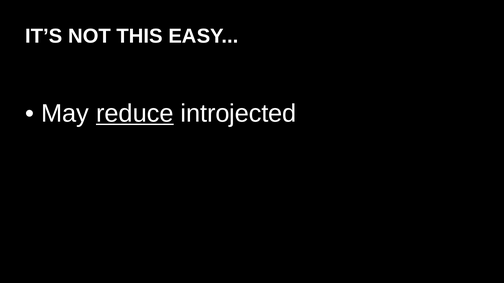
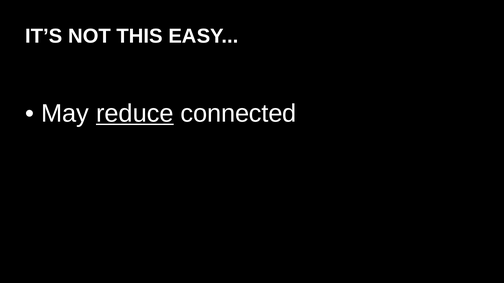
introjected: introjected -> connected (239, 114)
